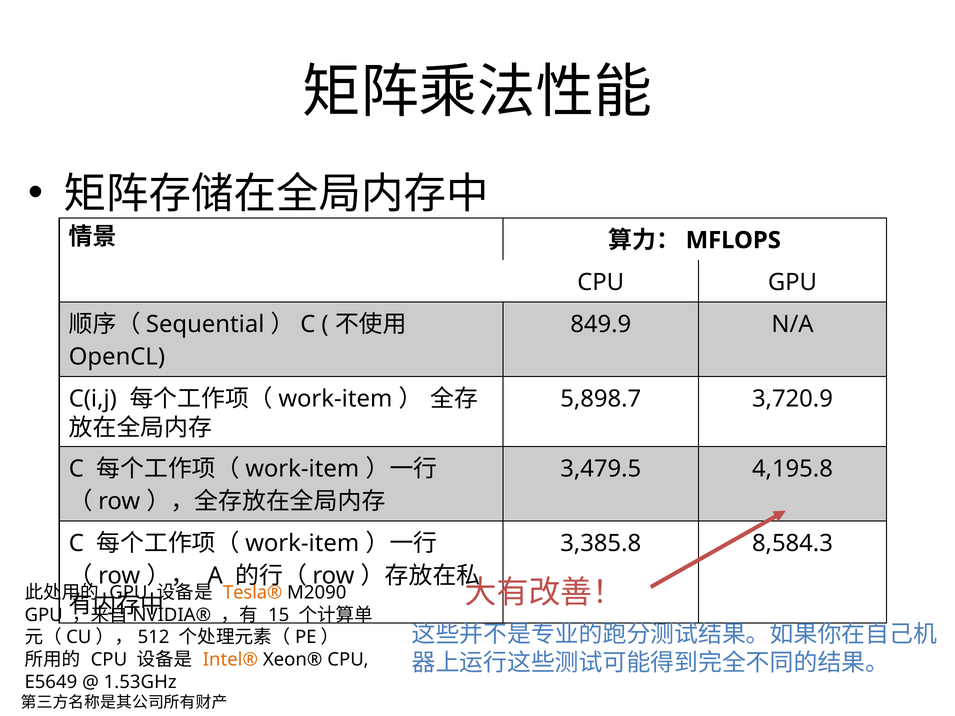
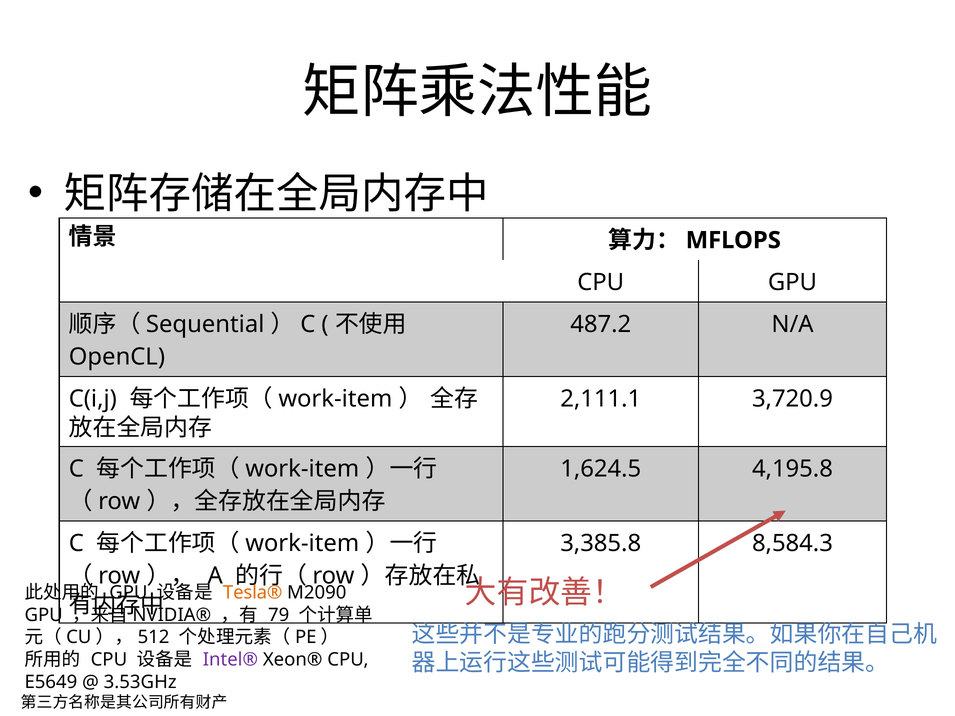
849.9: 849.9 -> 487.2 (601, 324)
5,898.7: 5,898.7 -> 2,111.1 (601, 399)
3,479.5: 3,479.5 -> 1,624.5 (601, 469)
15: 15 -> 79 (279, 615)
Intel® colour: orange -> purple (230, 660)
1.53GHz: 1.53GHz -> 3.53GHz (140, 682)
